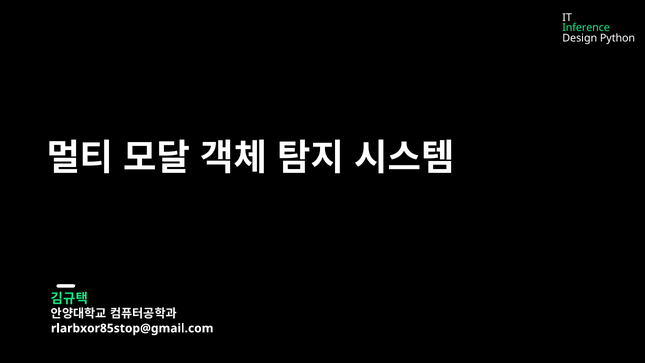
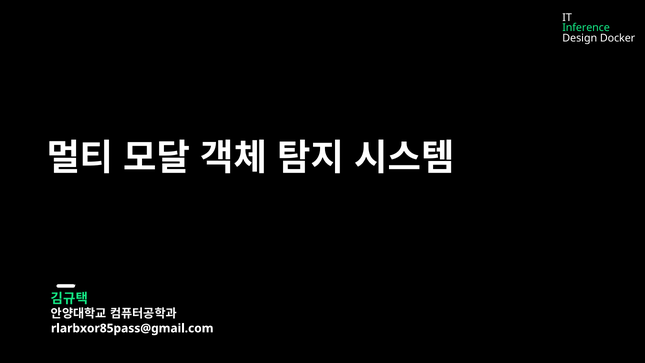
Python: Python -> Docker (618, 38)
rlarbxor85stop@gmail.com: rlarbxor85stop@gmail.com -> rlarbxor85pass@gmail.com (132, 328)
